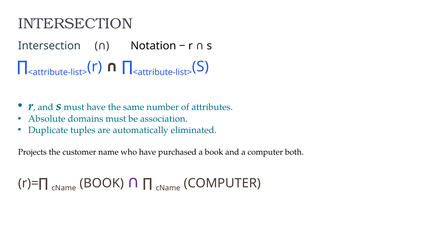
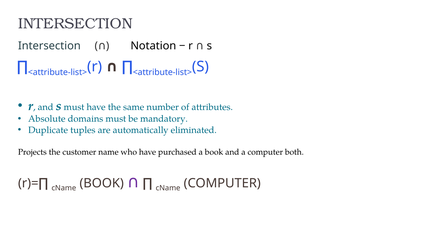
association: association -> mandatory (164, 119)
